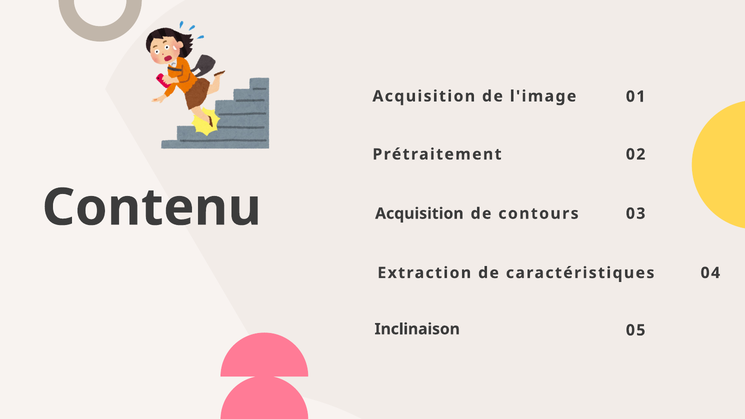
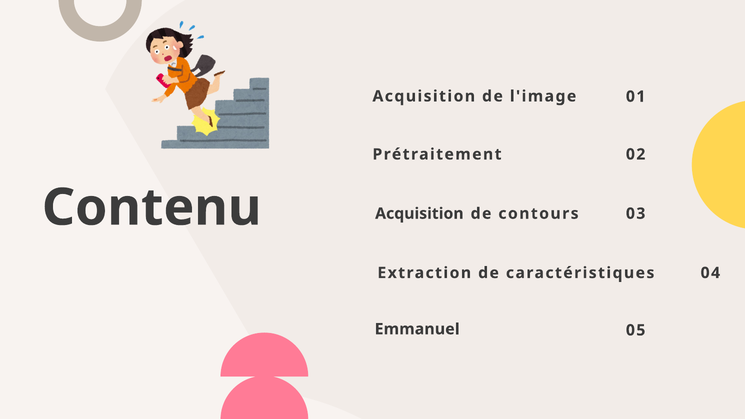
Inclinaison: Inclinaison -> Emmanuel (417, 329)
